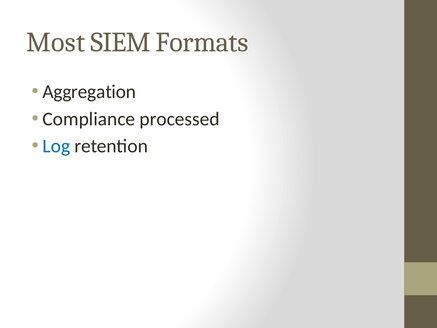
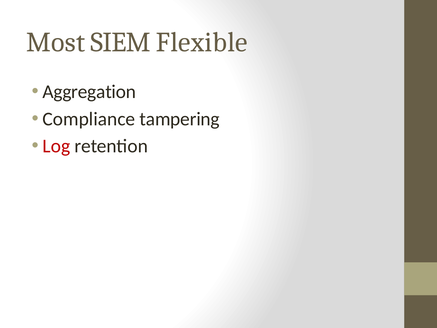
Formats: Formats -> Flexible (202, 42)
processed: processed -> tampering (180, 119)
Log colour: blue -> red (56, 146)
